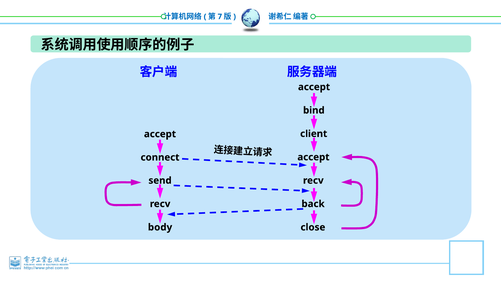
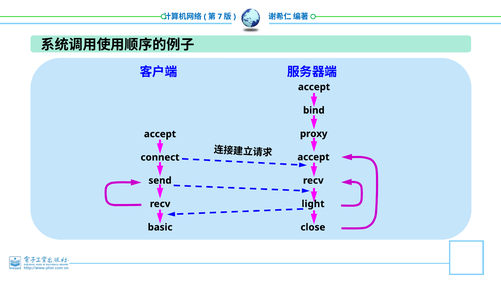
client: client -> proxy (314, 134)
back: back -> light (313, 204)
body: body -> basic (160, 227)
